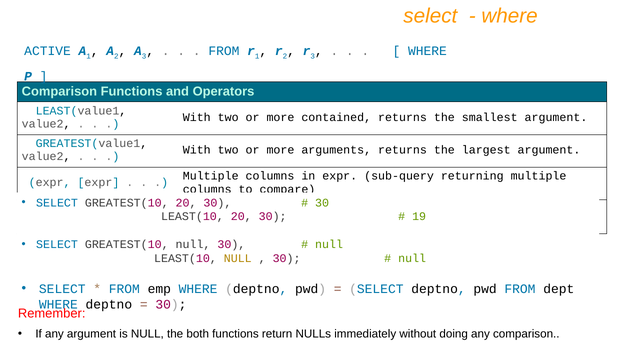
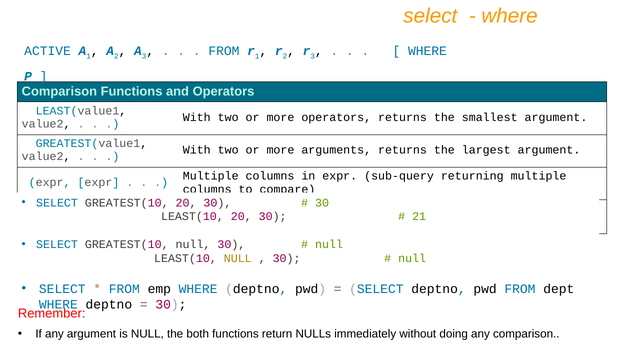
more contained: contained -> operators (336, 117)
19: 19 -> 21 (419, 216)
